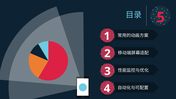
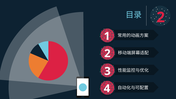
5: 5 -> 2 (161, 17)
